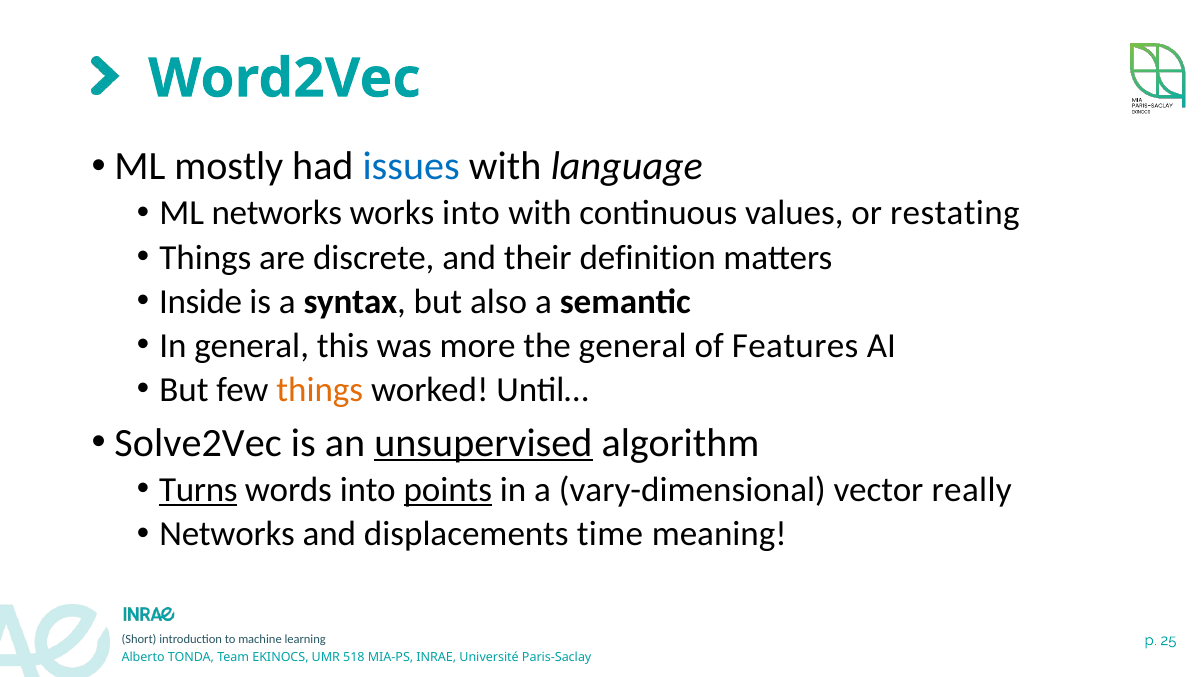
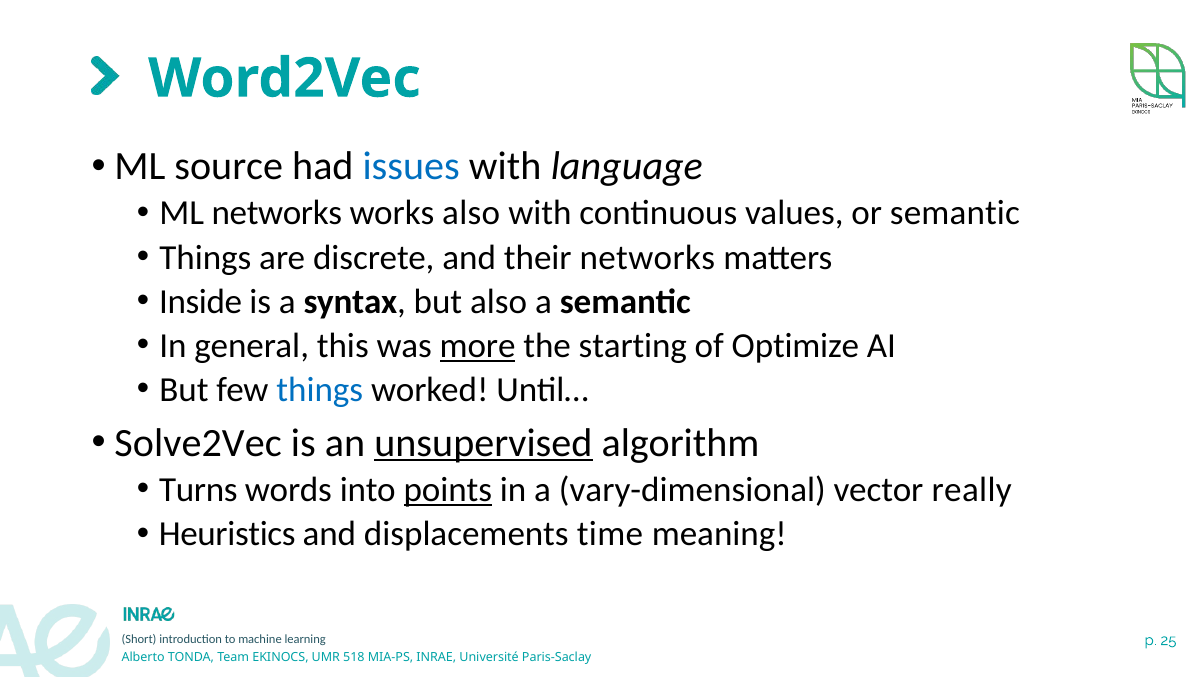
mostly: mostly -> source (229, 166)
works into: into -> also (471, 213)
or restating: restating -> semantic (955, 213)
their definition: definition -> networks (647, 257)
more underline: none -> present (478, 345)
the general: general -> starting (633, 345)
Features: Features -> Optimize (795, 345)
things colour: orange -> blue (320, 390)
Turns underline: present -> none (198, 490)
Networks: Networks -> Heuristics (227, 534)
